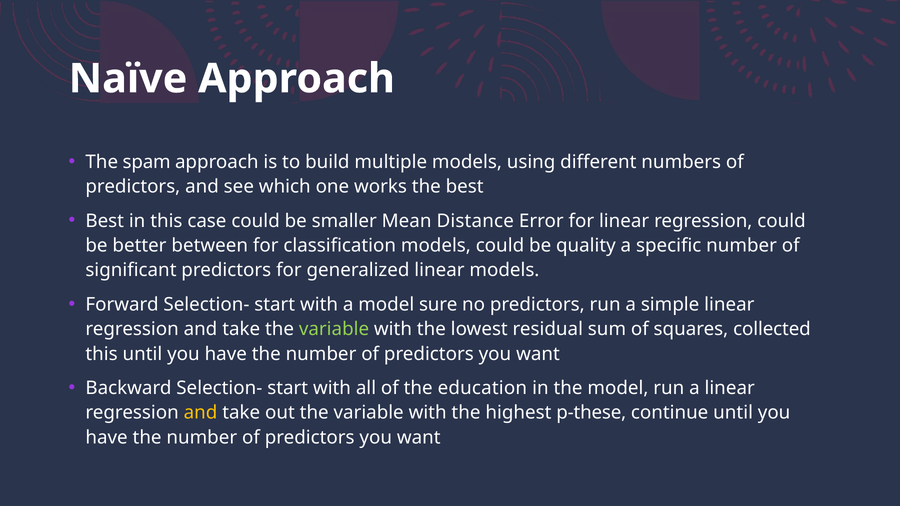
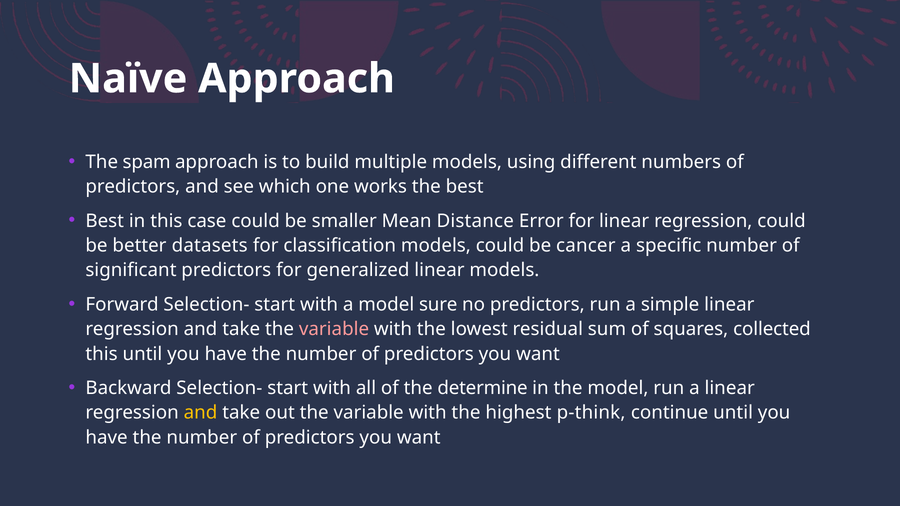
between: between -> datasets (210, 246)
quality: quality -> cancer (586, 246)
variable colour: light green -> pink (334, 329)
education: education -> determine (483, 388)
p-these: p-these -> p-think (591, 413)
